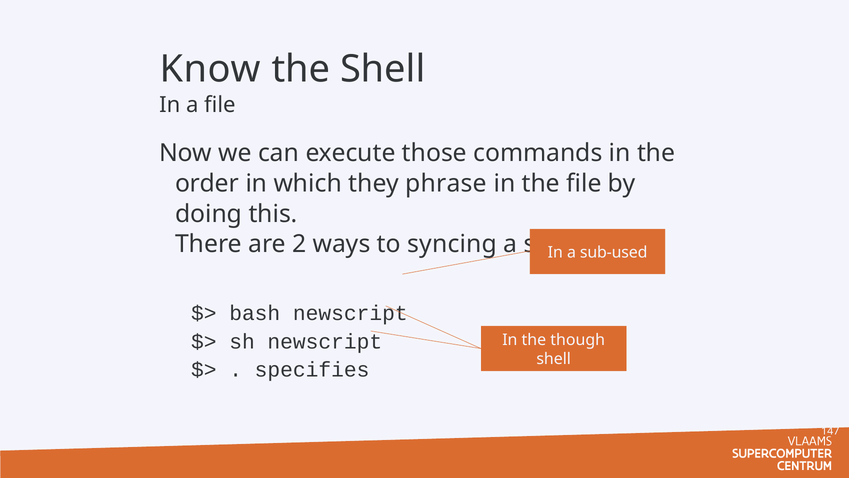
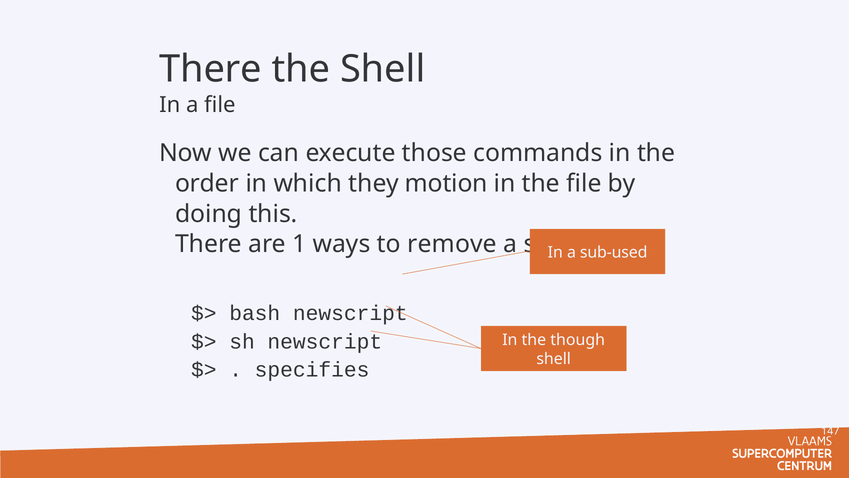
Know: Know -> There (211, 69)
phrase: phrase -> motion (446, 183)
2: 2 -> 1 (299, 244)
syncing: syncing -> remove (452, 244)
